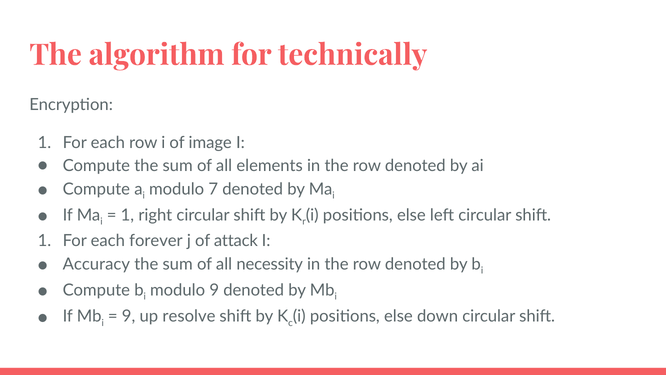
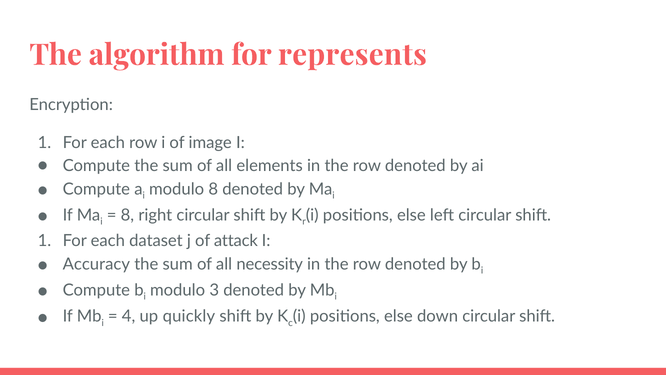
technically: technically -> represents (352, 55)
modulo 7: 7 -> 8 (213, 189)
1: 1 -> 8 (127, 215)
forever: forever -> dataset (156, 241)
modulo 9: 9 -> 3 (214, 290)
9: 9 -> 4 (129, 316)
resolve: resolve -> quickly (189, 316)
